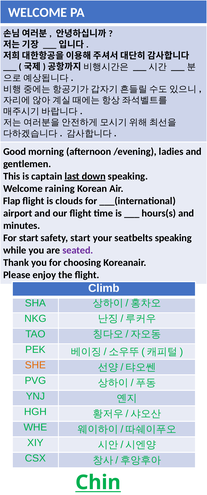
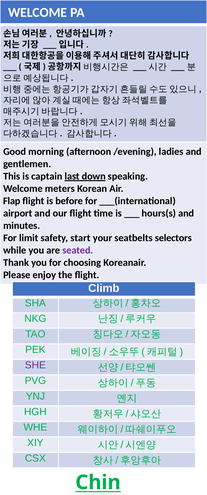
raining: raining -> meters (60, 189)
clouds: clouds -> before (69, 201)
For start: start -> limit (29, 238)
seatbelts speaking: speaking -> selectors (173, 238)
SHE colour: orange -> purple (35, 365)
